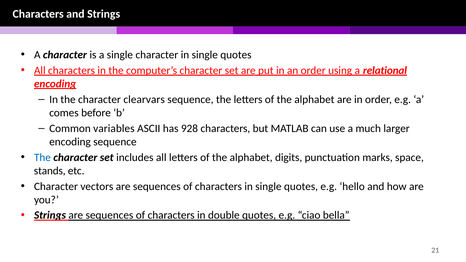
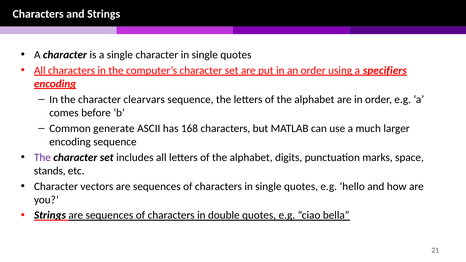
relational: relational -> specifiers (385, 70)
variables: variables -> generate (114, 128)
928: 928 -> 168 (189, 128)
The colour: blue -> purple (42, 157)
